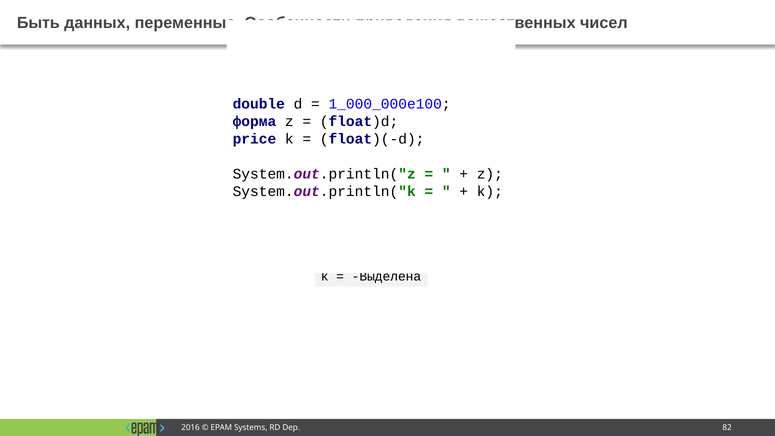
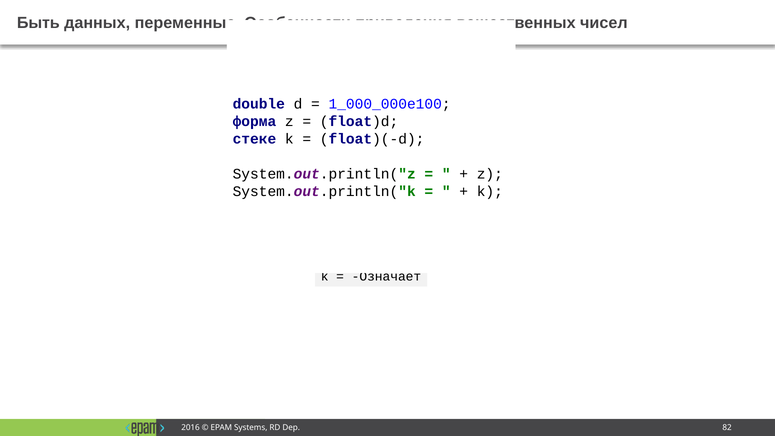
price: price -> стеке (254, 139)
Выделена: Выделена -> Означает (386, 277)
